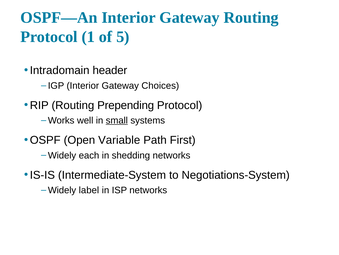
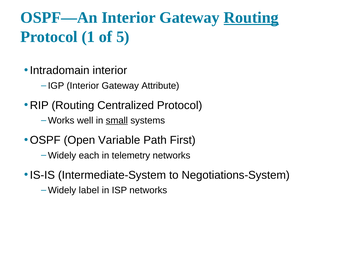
Routing underline: none -> present (251, 18)
Intradomain header: header -> interior (110, 70)
Choices: Choices -> Attribute (160, 85)
Prepending: Prepending -> Centralized (126, 105)
shedding: shedding -> telemetry (131, 155)
